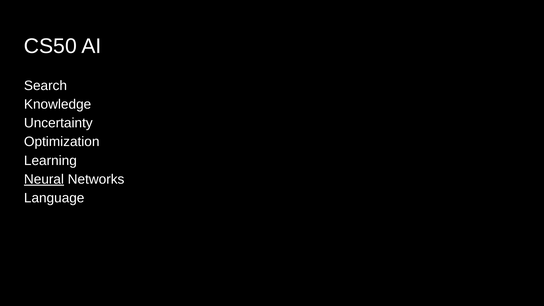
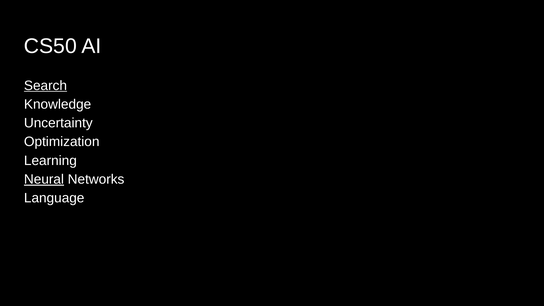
Search underline: none -> present (45, 86)
